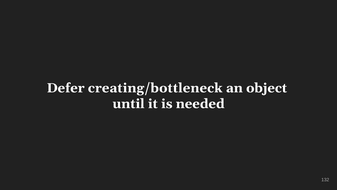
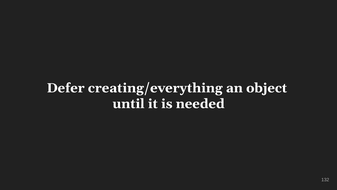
creating/bottleneck: creating/bottleneck -> creating/everything (155, 88)
